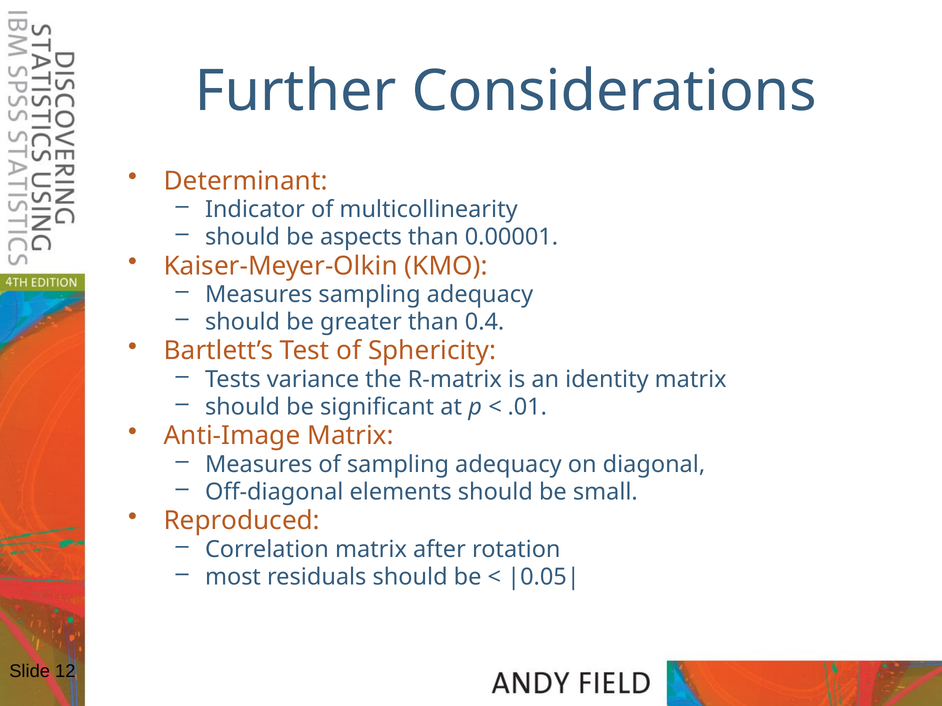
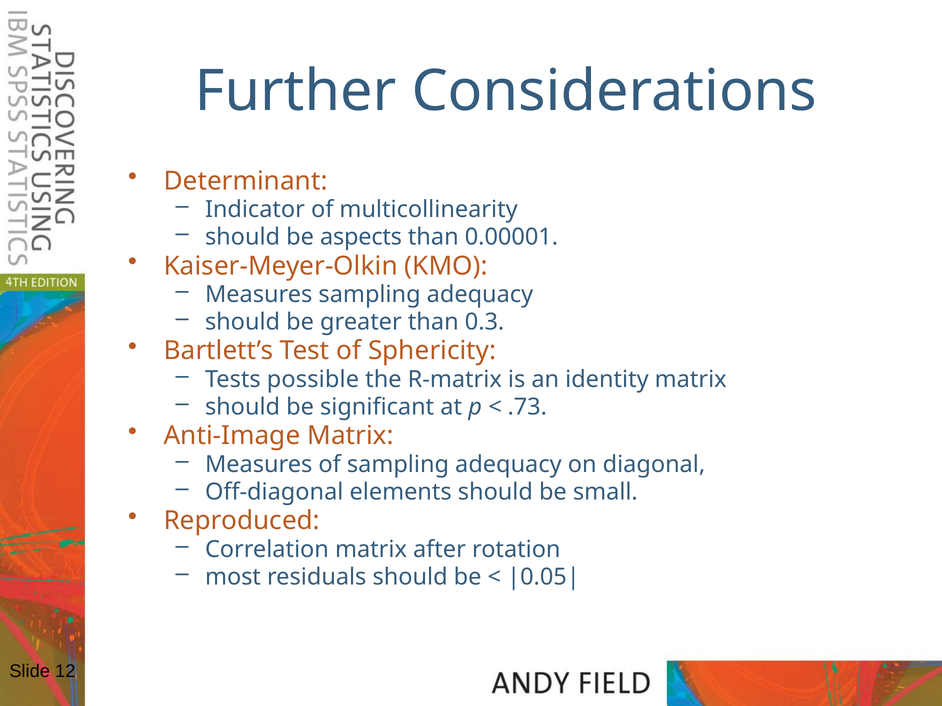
0.4: 0.4 -> 0.3 (485, 322)
variance: variance -> possible (313, 380)
.01: .01 -> .73 (527, 407)
